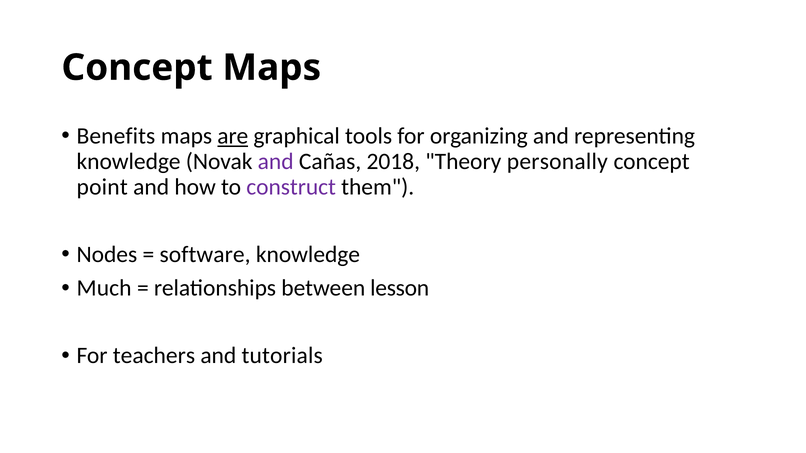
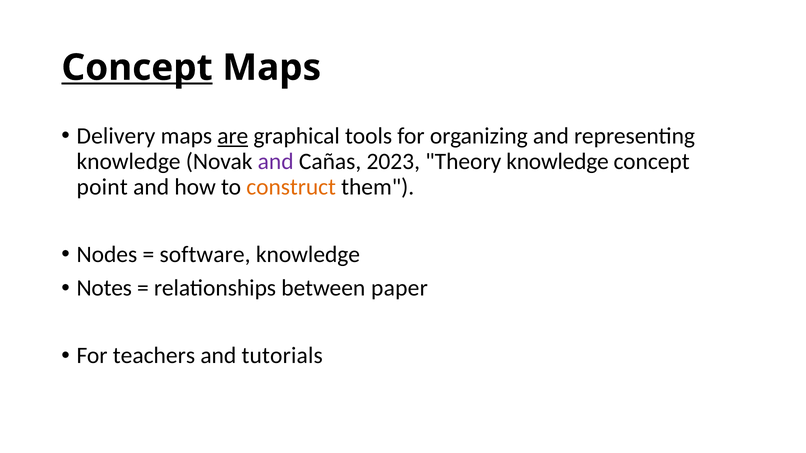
Concept underline: none -> present (137, 68)
Benefits: Benefits -> Delivery (116, 136)
2018: 2018 -> 2023 (393, 162)
Theory personally: personally -> knowledge (558, 162)
construct colour: purple -> orange (291, 187)
Much: Much -> Notes (104, 288)
lesson: lesson -> paper (399, 288)
